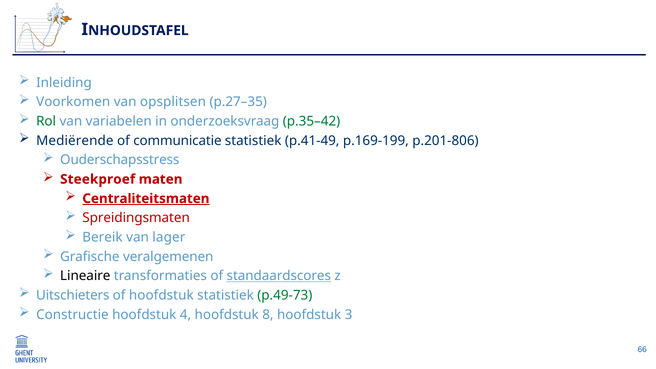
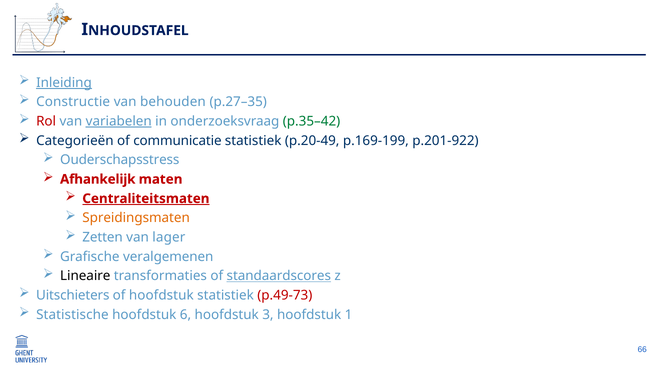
Inleiding underline: none -> present (64, 83)
Voorkomen: Voorkomen -> Constructie (73, 102)
opsplitsen: opsplitsen -> behouden (173, 102)
Rol colour: green -> red (46, 121)
variabelen underline: none -> present (119, 121)
Mediërende: Mediërende -> Categorieën (75, 141)
p.41-49: p.41-49 -> p.20-49 (312, 141)
p.201-806: p.201-806 -> p.201-922 (445, 141)
Steekproef: Steekproef -> Afhankelijk (98, 179)
Spreidingsmaten colour: red -> orange (136, 218)
Bereik: Bereik -> Zetten (103, 237)
p.49-73 colour: green -> red (285, 295)
Constructie: Constructie -> Statistische (72, 315)
4: 4 -> 6 (186, 315)
8: 8 -> 3 (268, 315)
3: 3 -> 1 (349, 315)
